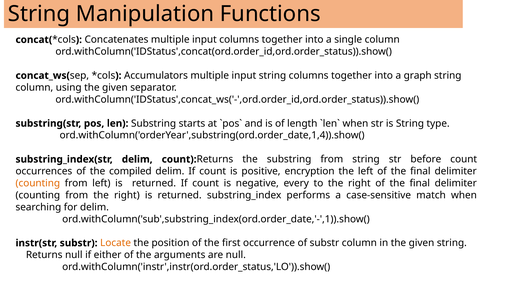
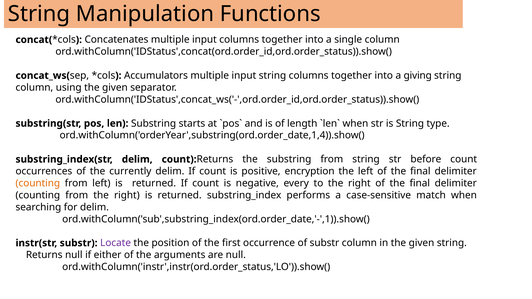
graph: graph -> giving (418, 76)
compiled: compiled -> currently (130, 171)
Locate colour: orange -> purple (116, 243)
